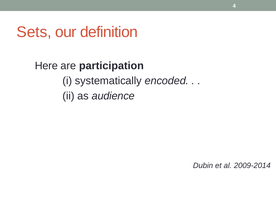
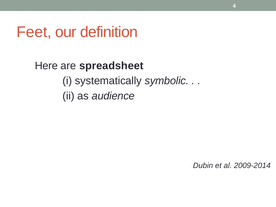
Sets: Sets -> Feet (34, 32)
participation: participation -> spreadsheet (111, 66)
encoded: encoded -> symbolic (167, 81)
